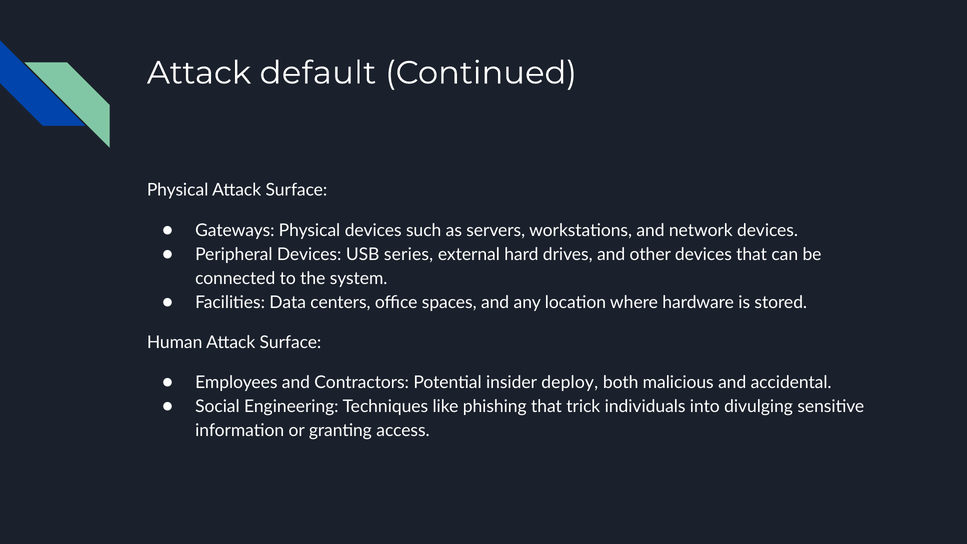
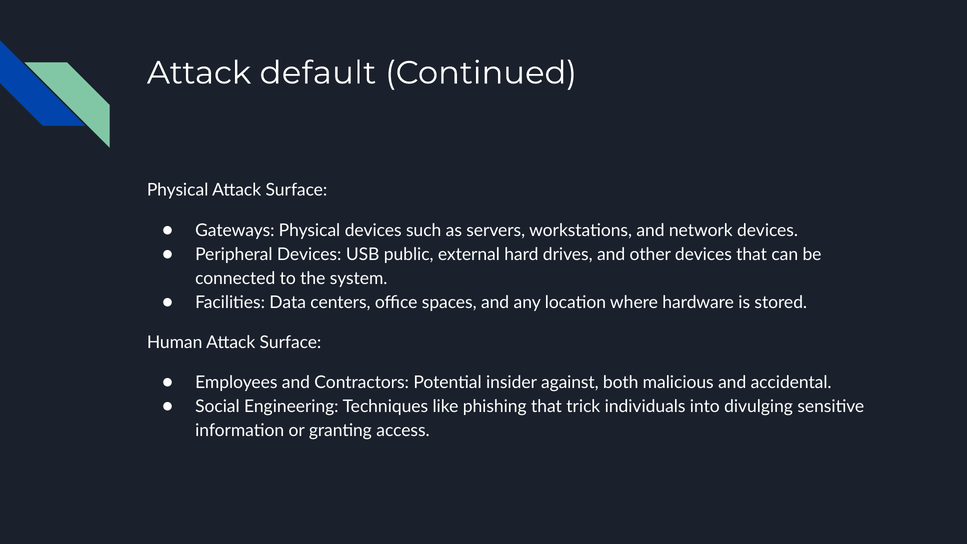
series: series -> public (409, 254)
deploy: deploy -> against (570, 382)
